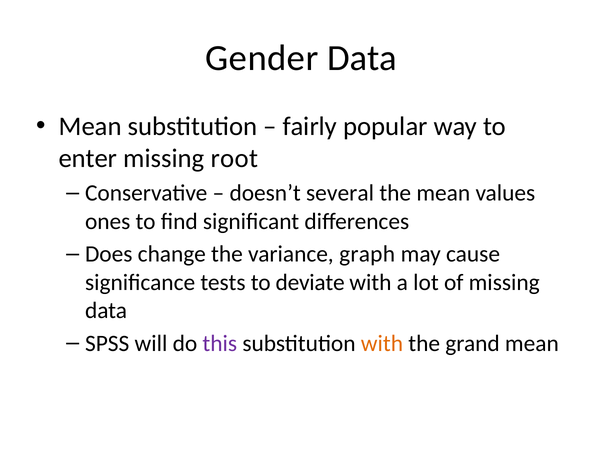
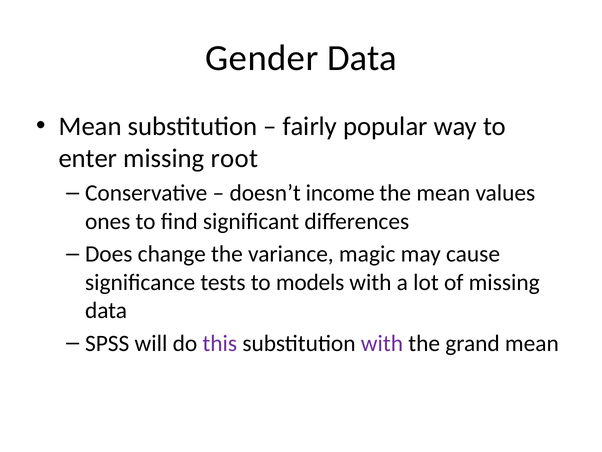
several: several -> income (340, 193)
graph: graph -> magic (367, 254)
deviate: deviate -> models (310, 282)
with colour: orange -> purple (382, 343)
